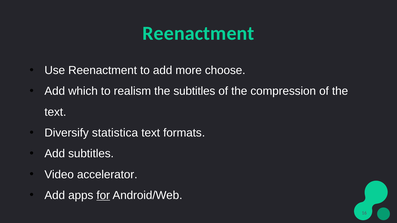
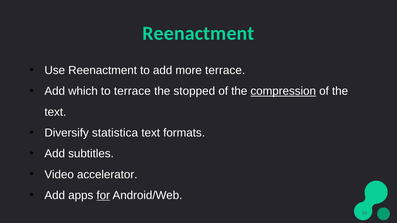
more choose: choose -> terrace (225, 70)
to realism: realism -> terrace (132, 91)
the subtitles: subtitles -> stopped (194, 91)
compression underline: none -> present (283, 91)
